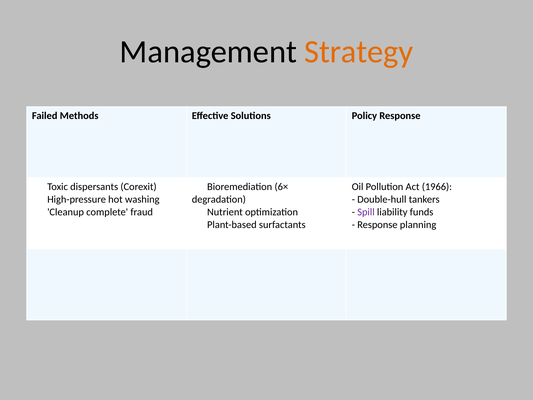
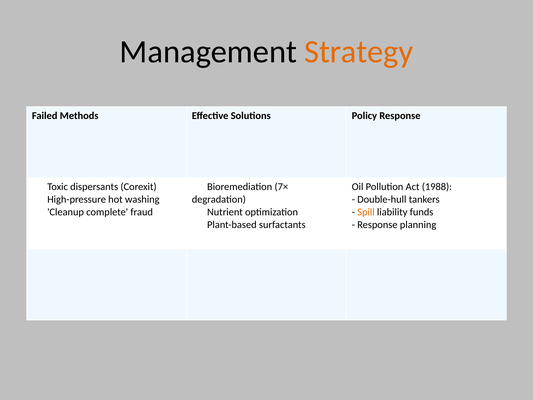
6×: 6× -> 7× (281, 187)
1966: 1966 -> 1988 (437, 187)
Spill colour: purple -> orange (366, 212)
